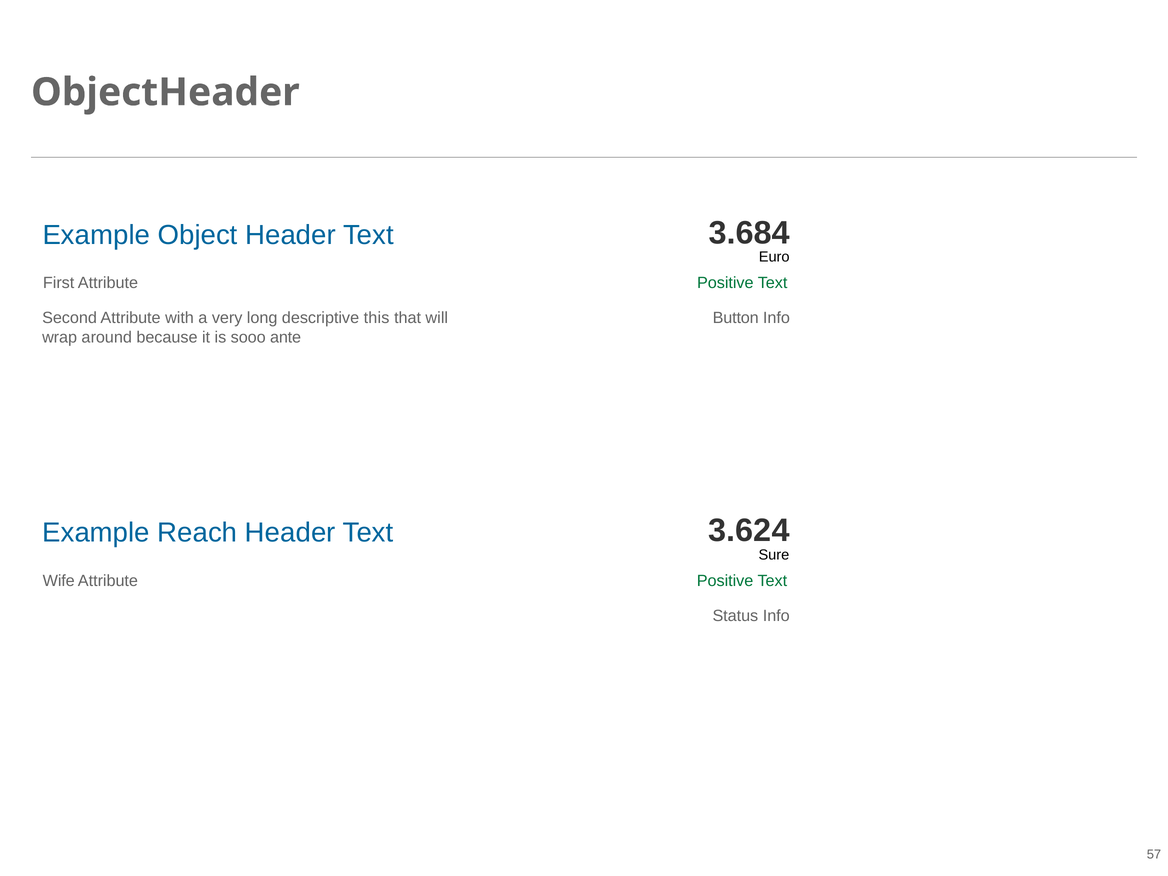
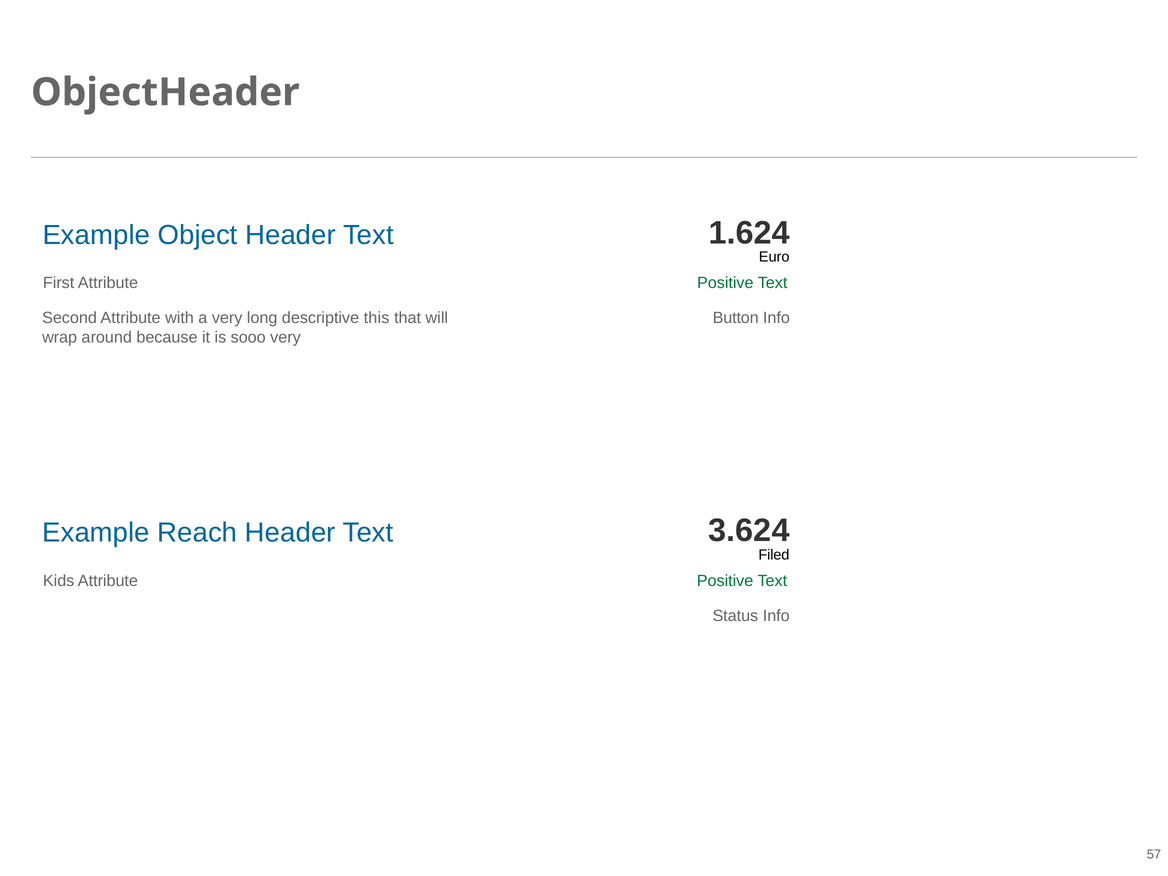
3.684: 3.684 -> 1.624 (749, 233)
sooo ante: ante -> very (285, 338)
Sure: Sure -> Filed (774, 555)
Wife: Wife -> Kids (59, 581)
